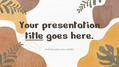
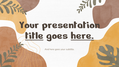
here underline: none -> present (82, 35)
